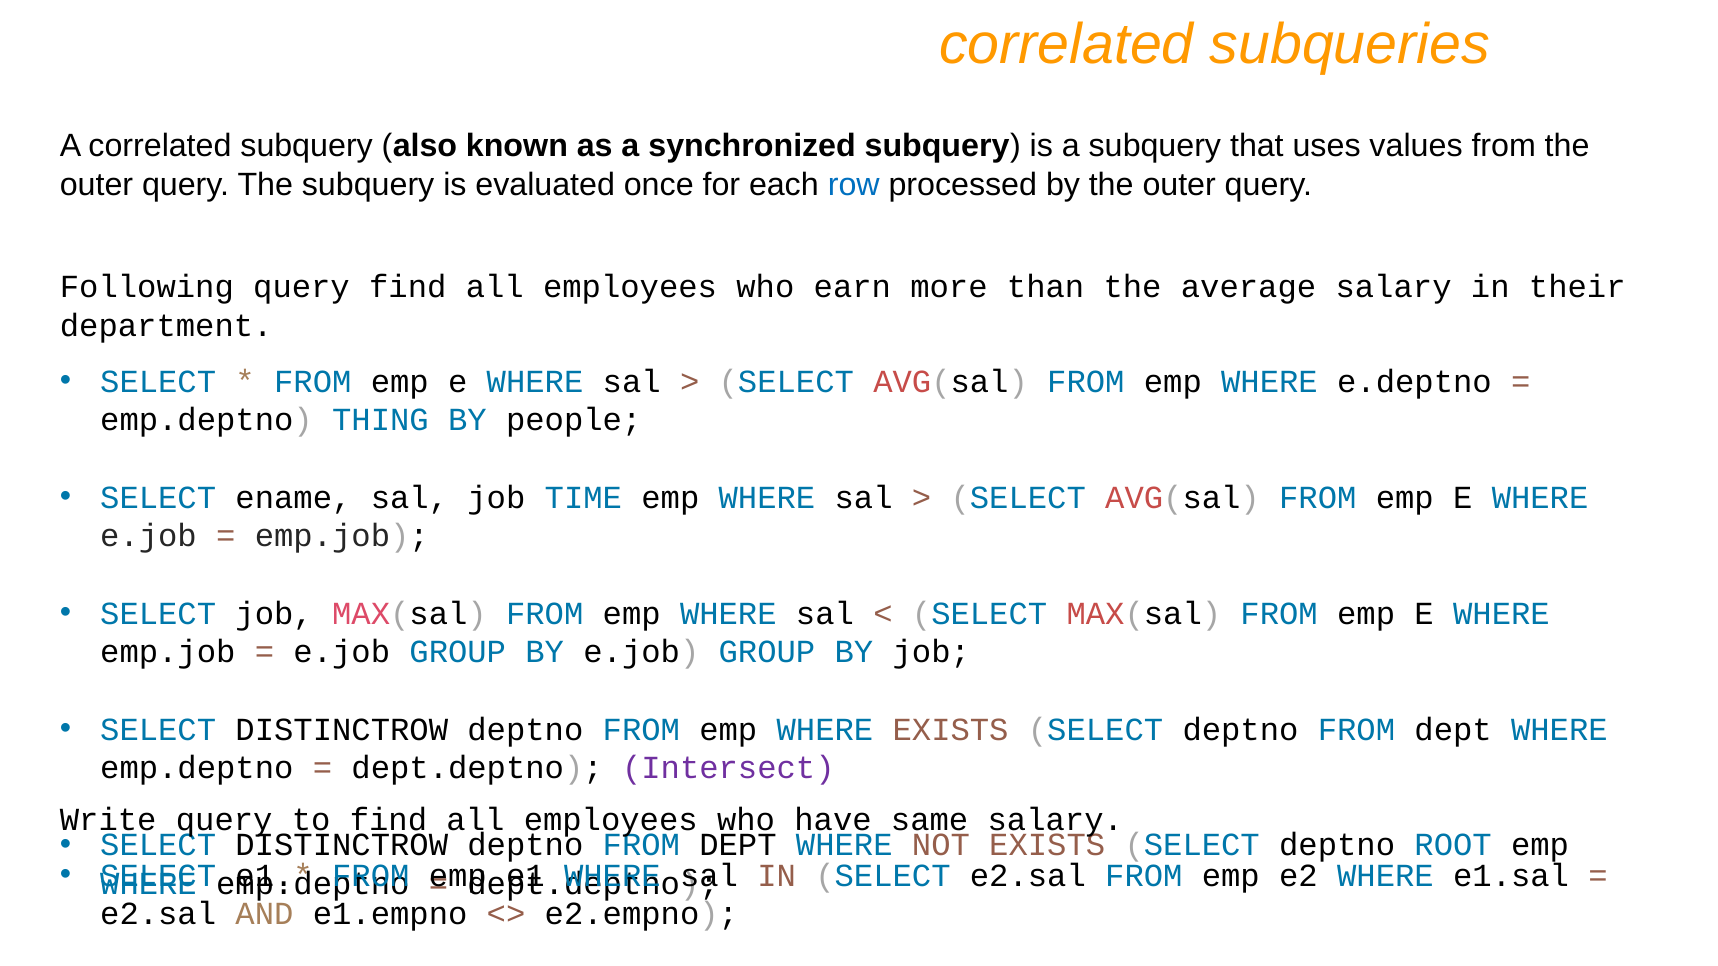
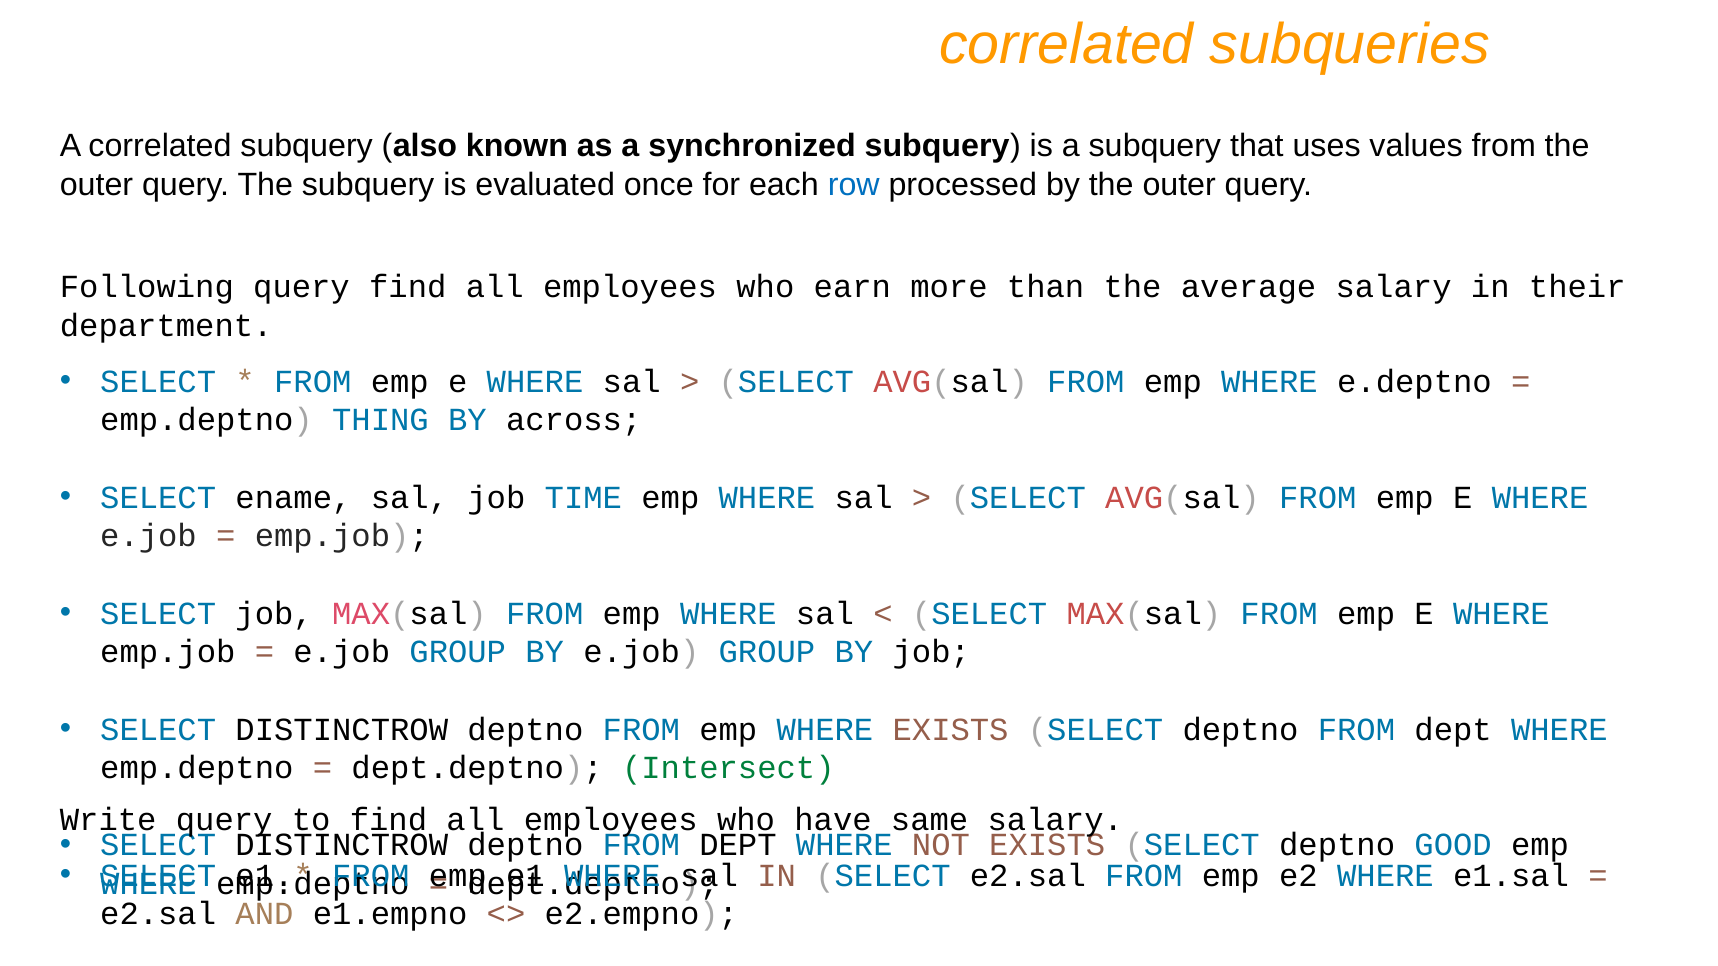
people: people -> across (574, 420)
Intersect colour: purple -> green (728, 768)
ROOT: ROOT -> GOOD (1453, 846)
